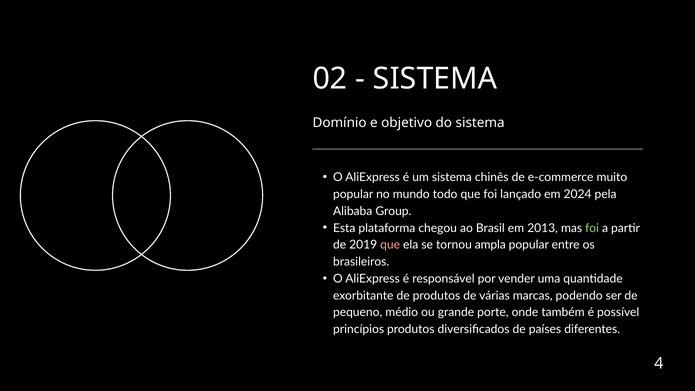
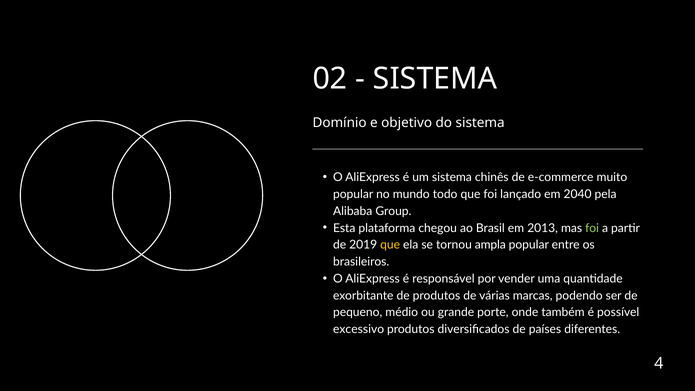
2024: 2024 -> 2040 (578, 194)
que colour: pink -> yellow (390, 245)
princípios: princípios -> excessivo (359, 329)
